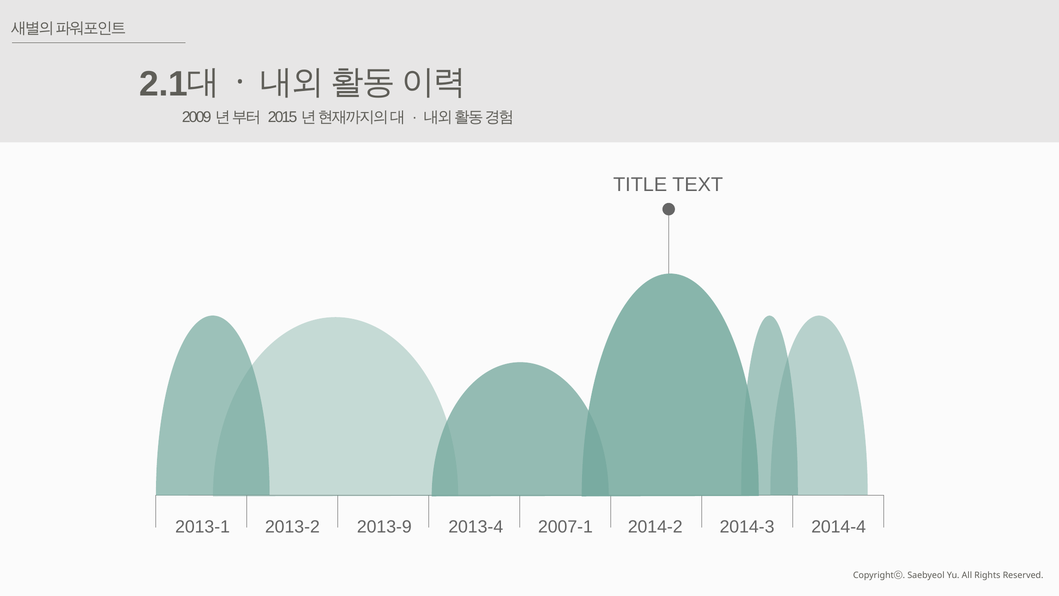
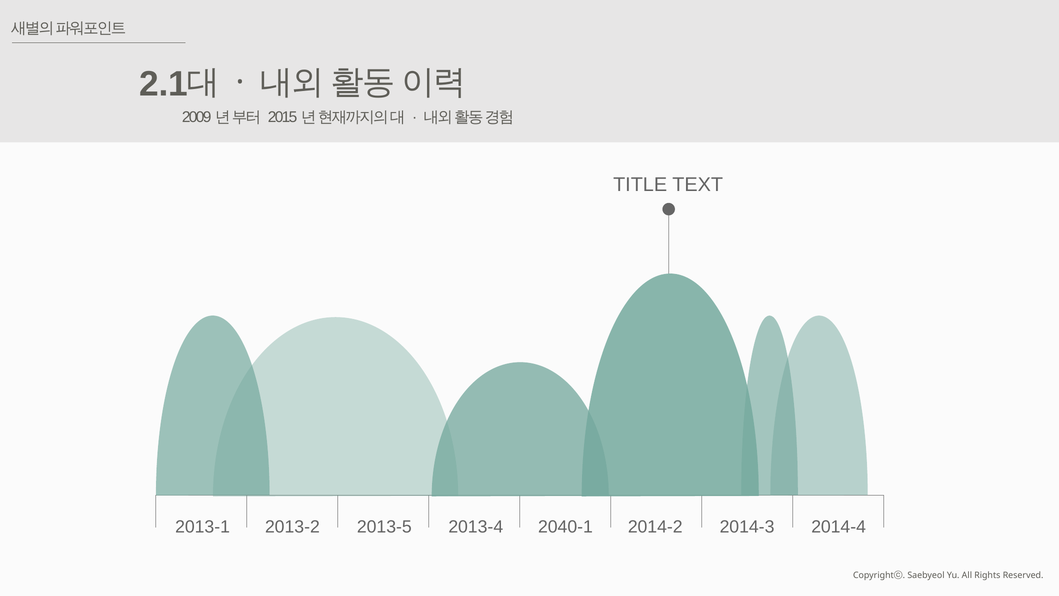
2013-9: 2013-9 -> 2013-5 (384, 527)
2007-1: 2007-1 -> 2040-1 (565, 527)
